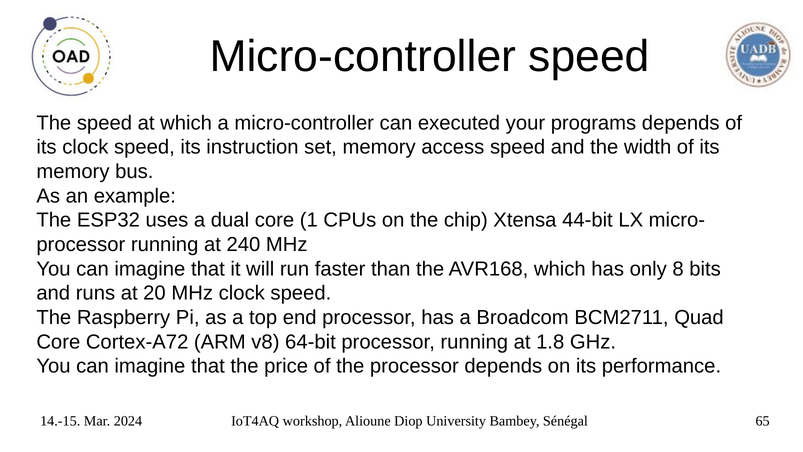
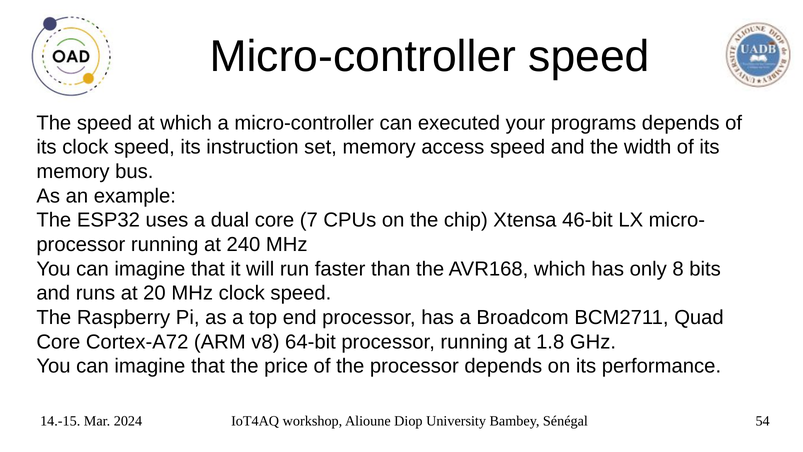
1: 1 -> 7 (309, 220)
44-bit: 44-bit -> 46-bit (587, 220)
65: 65 -> 54 (763, 421)
